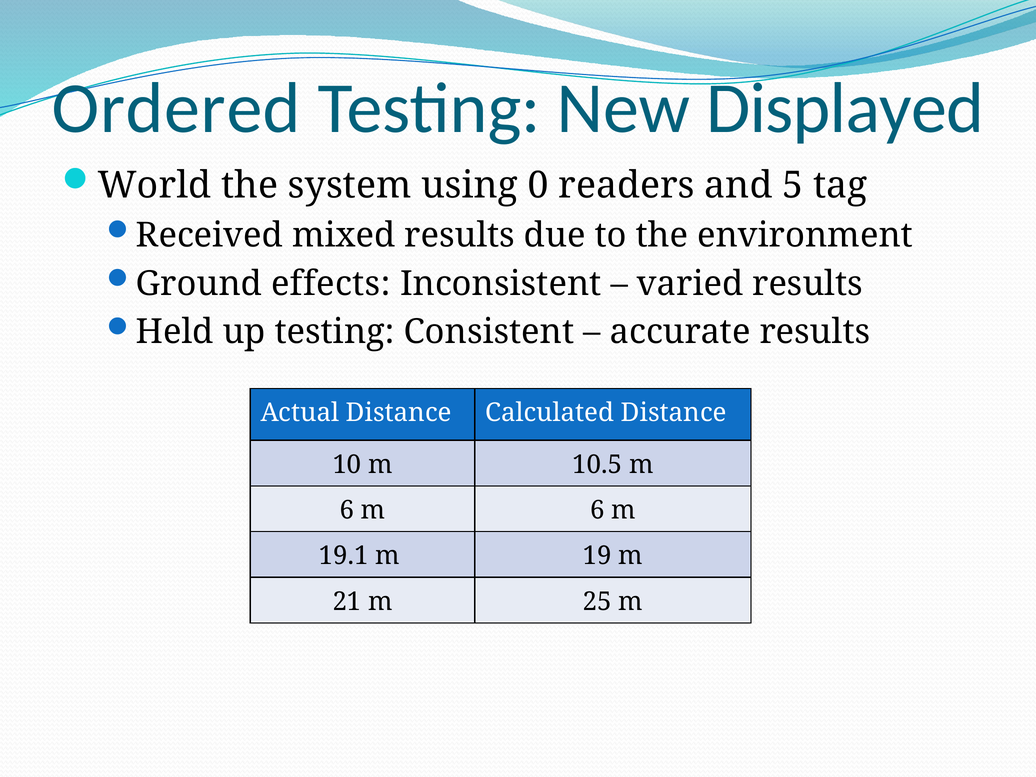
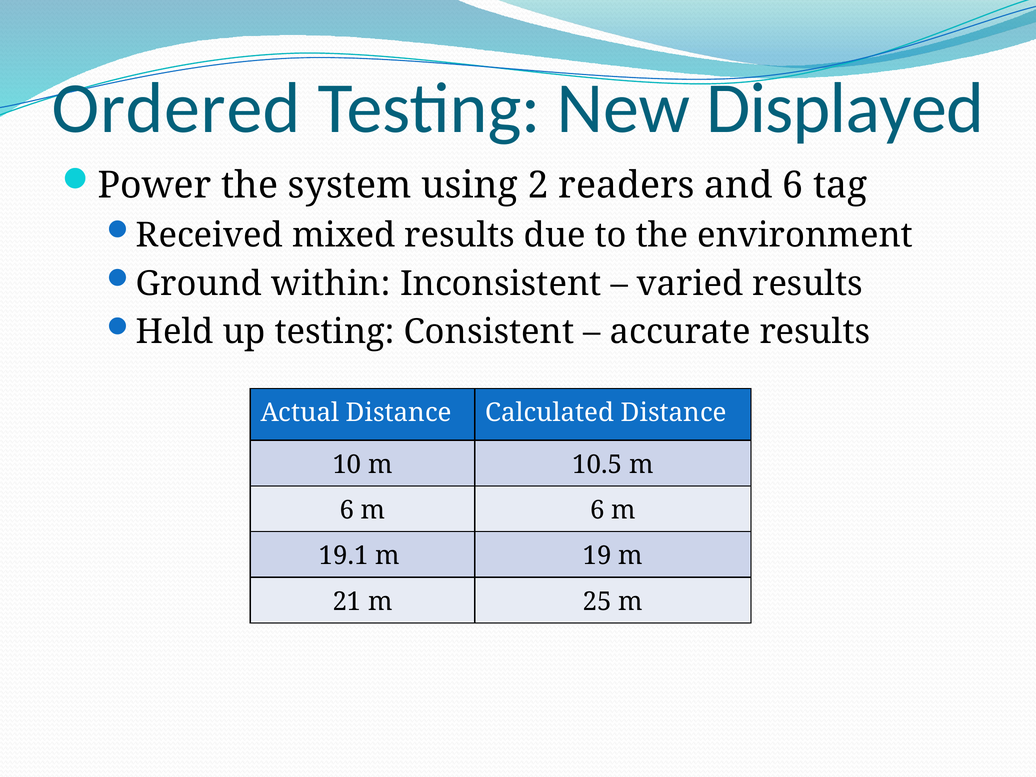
World: World -> Power (155, 186)
0: 0 -> 2 (538, 186)
and 5: 5 -> 6 (793, 186)
effects: effects -> within (331, 284)
